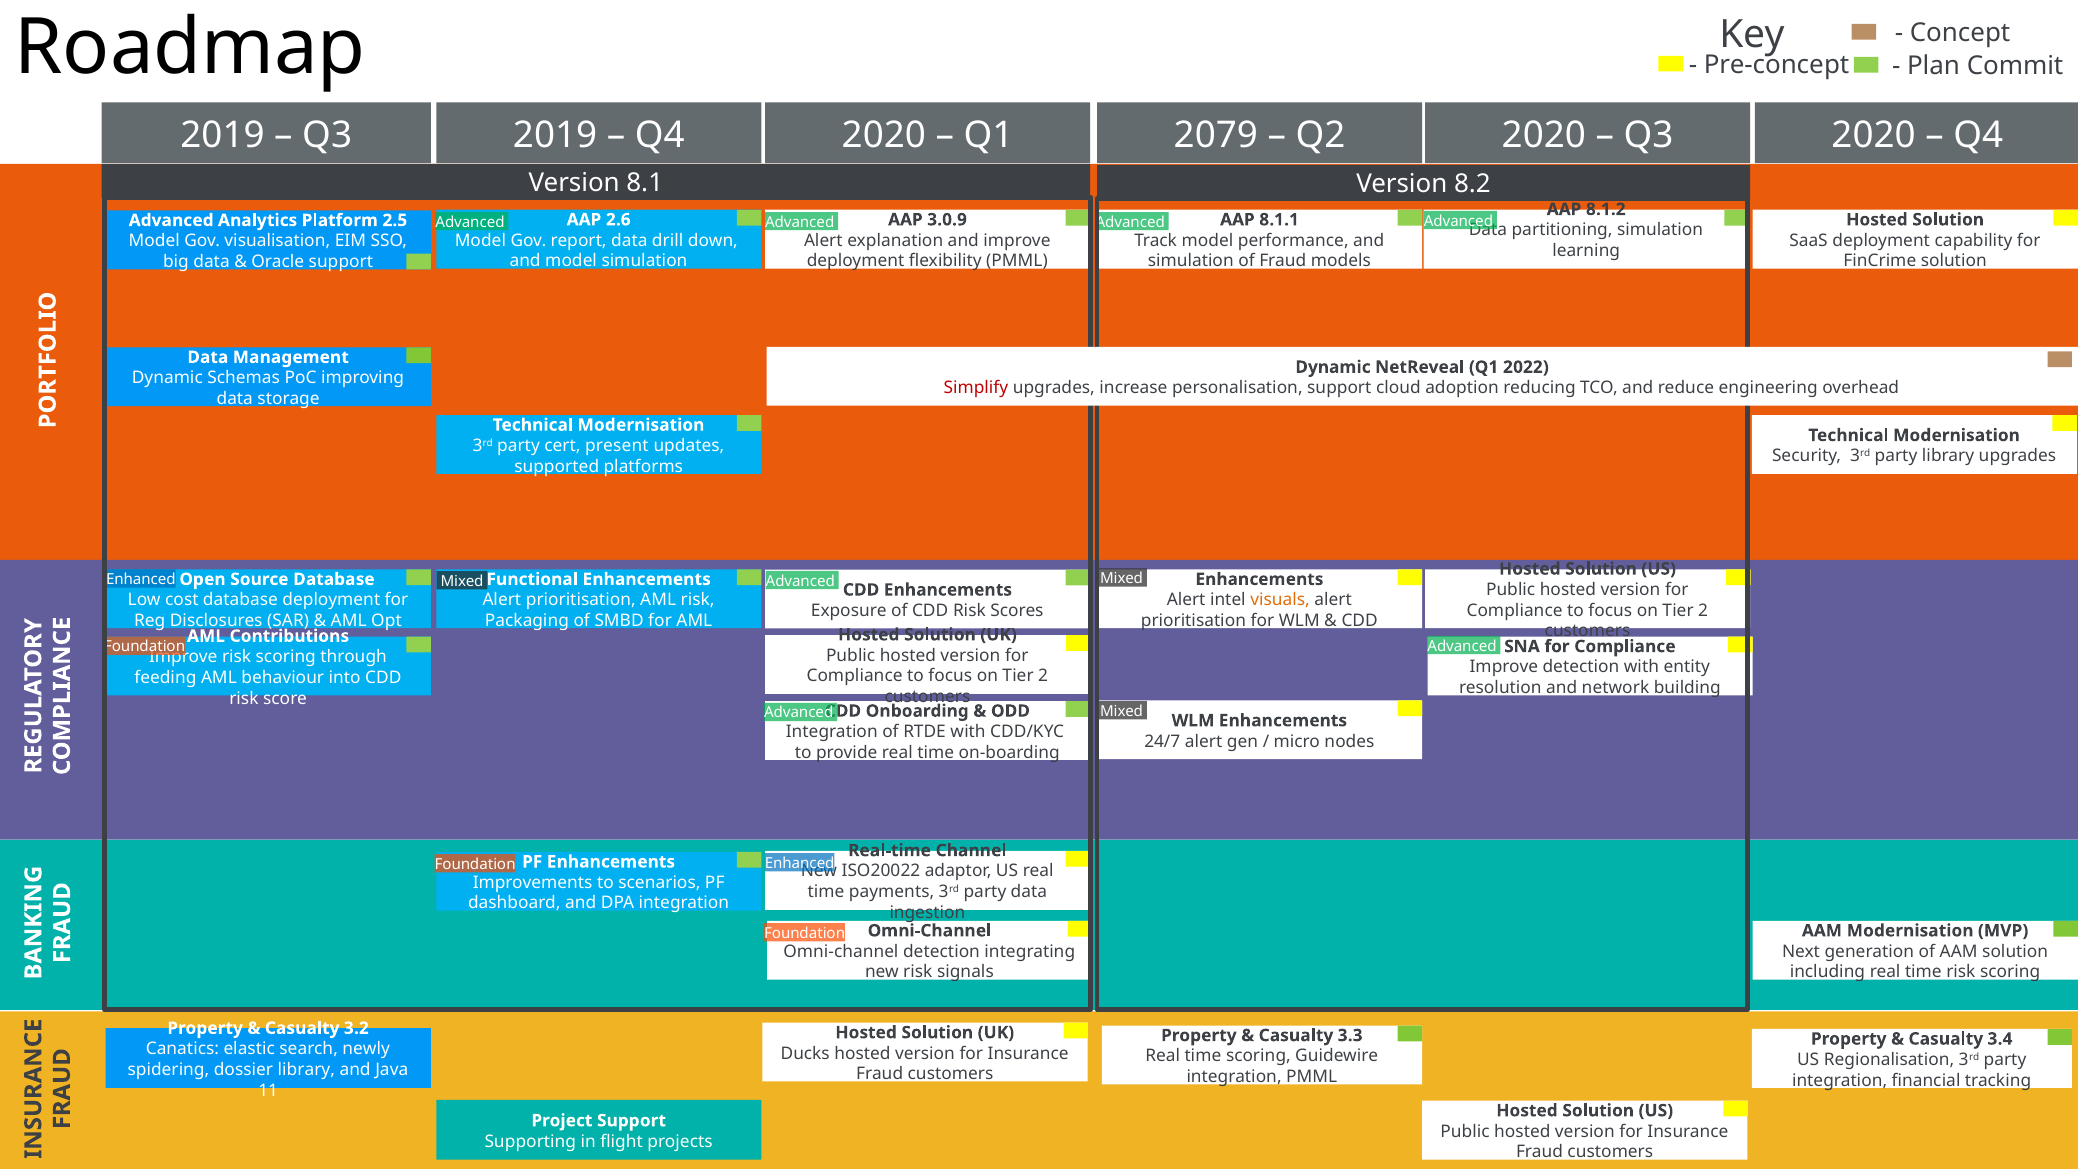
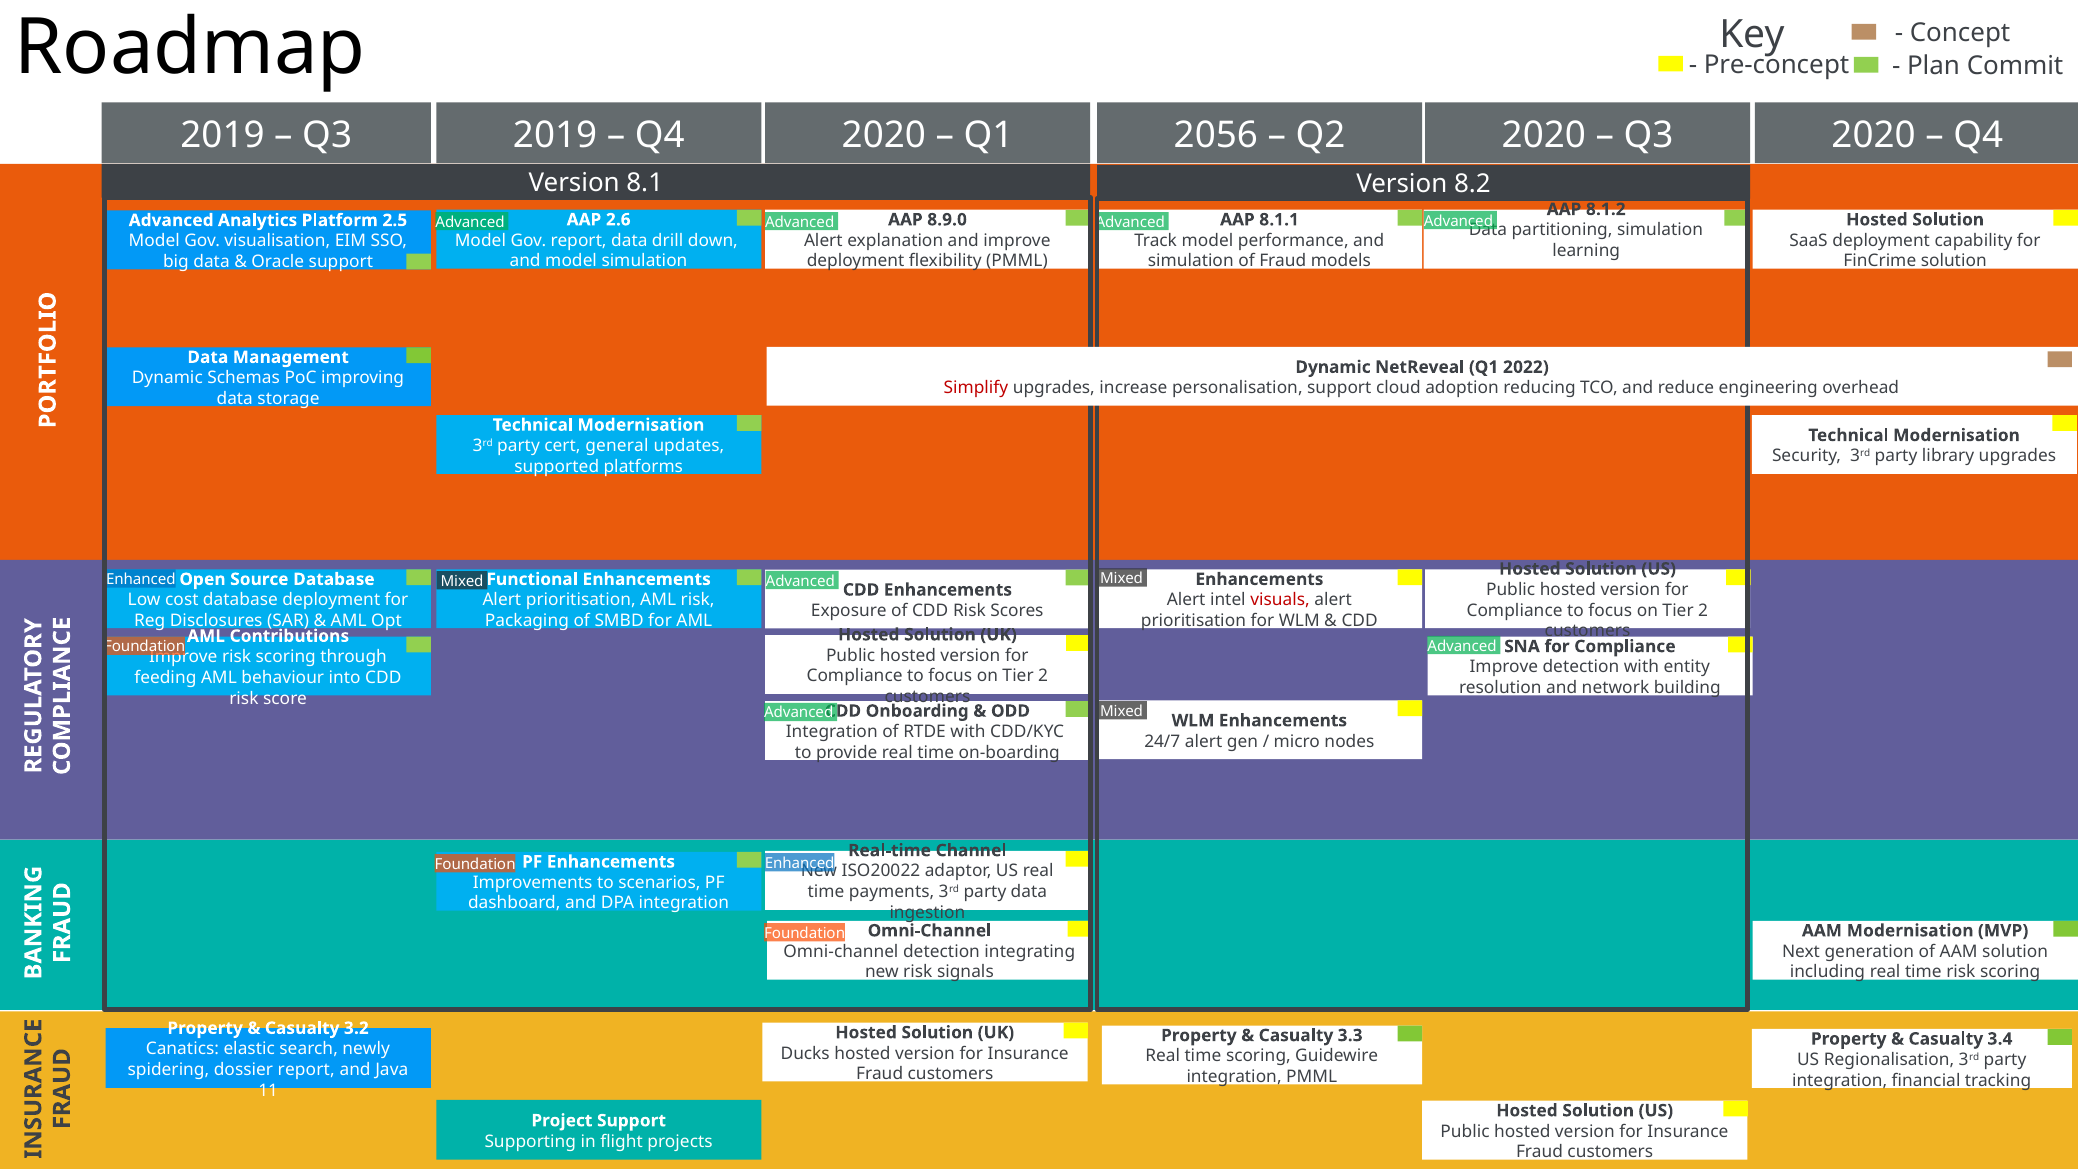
2079: 2079 -> 2056 (1216, 135)
3.0.9: 3.0.9 -> 8.9.0 (947, 220)
present: present -> general (617, 446)
visuals colour: orange -> red (1280, 600)
dossier library: library -> report (306, 1070)
